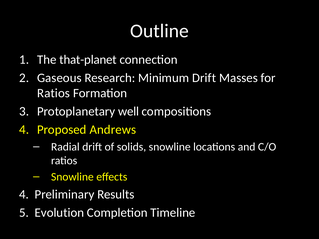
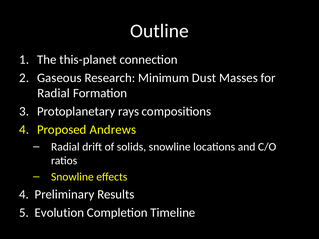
that-planet: that-planet -> this-planet (88, 60)
Minimum Drift: Drift -> Dust (204, 78)
Ratios: Ratios -> Radial (54, 93)
well: well -> rays (129, 112)
